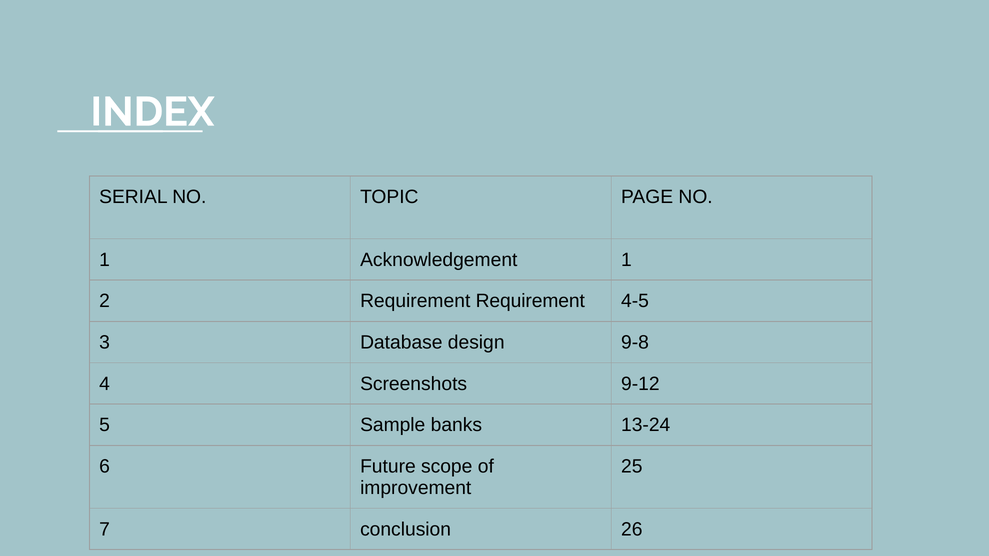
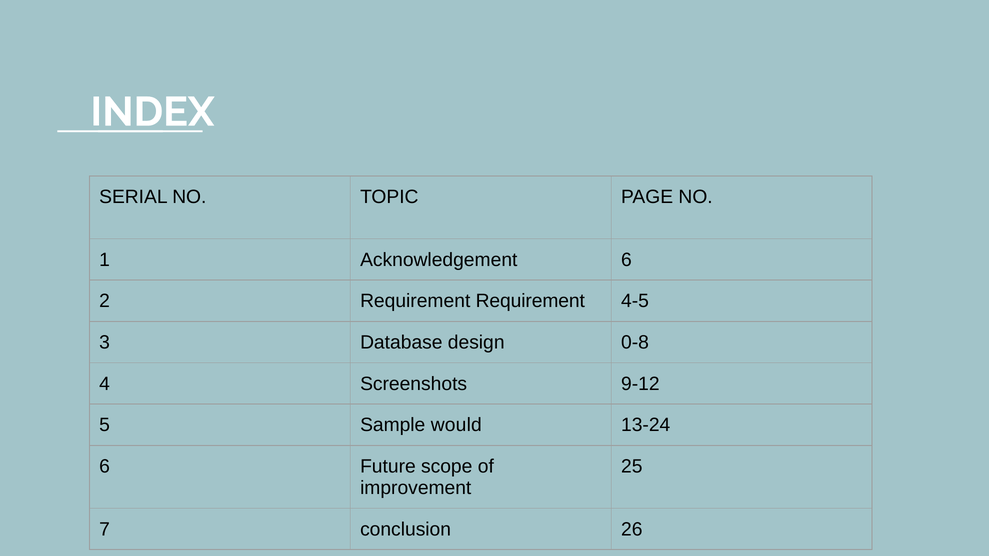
Acknowledgement 1: 1 -> 6 (626, 260)
9-8: 9-8 -> 0-8 (635, 343)
banks: banks -> would (456, 425)
